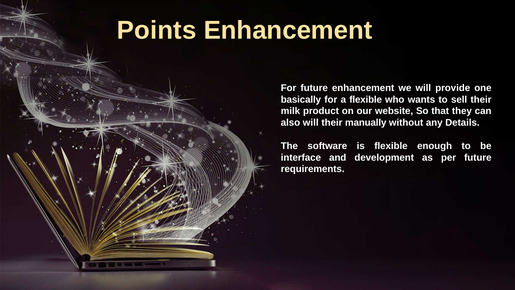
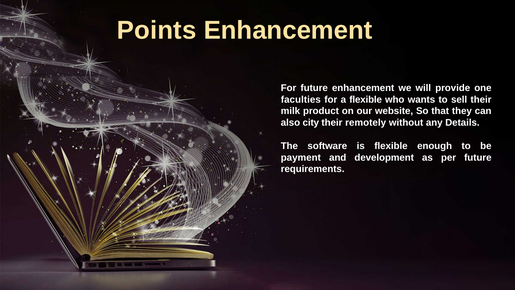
basically: basically -> faculties (301, 99)
also will: will -> city (311, 123)
manually: manually -> remotely (366, 123)
interface: interface -> payment (301, 157)
